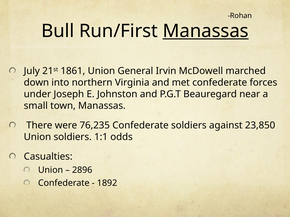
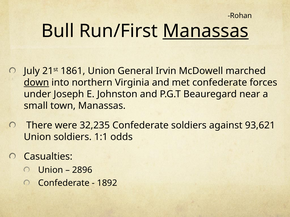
down underline: none -> present (36, 83)
76,235: 76,235 -> 32,235 (95, 126)
23,850: 23,850 -> 93,621 (260, 126)
